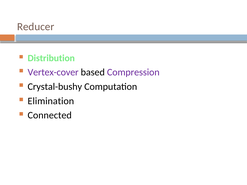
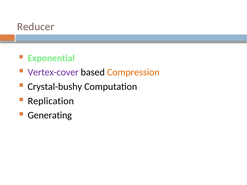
Distribution: Distribution -> Exponential (51, 58)
Compression colour: purple -> orange (133, 72)
Elimination: Elimination -> Replication (51, 101)
Connected: Connected -> Generating (50, 115)
